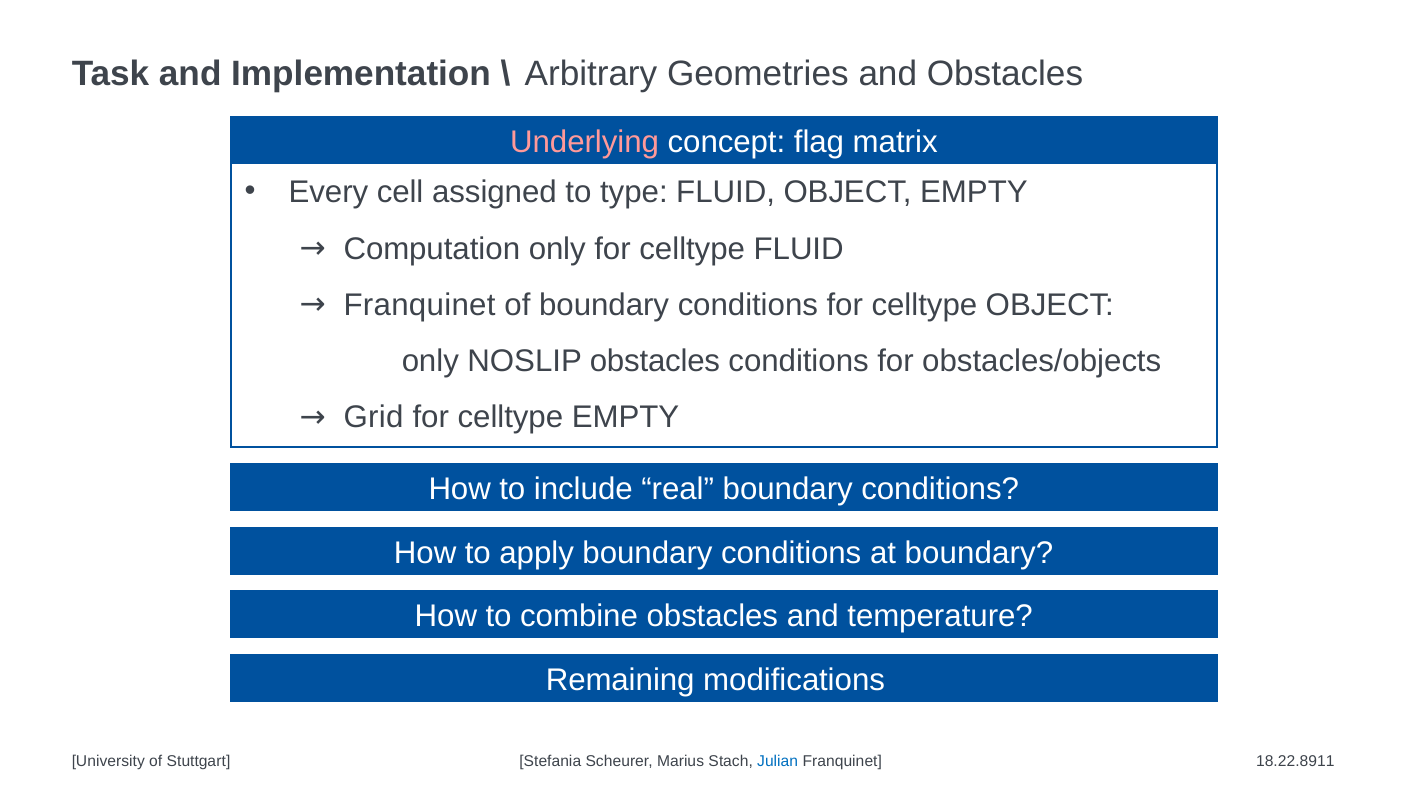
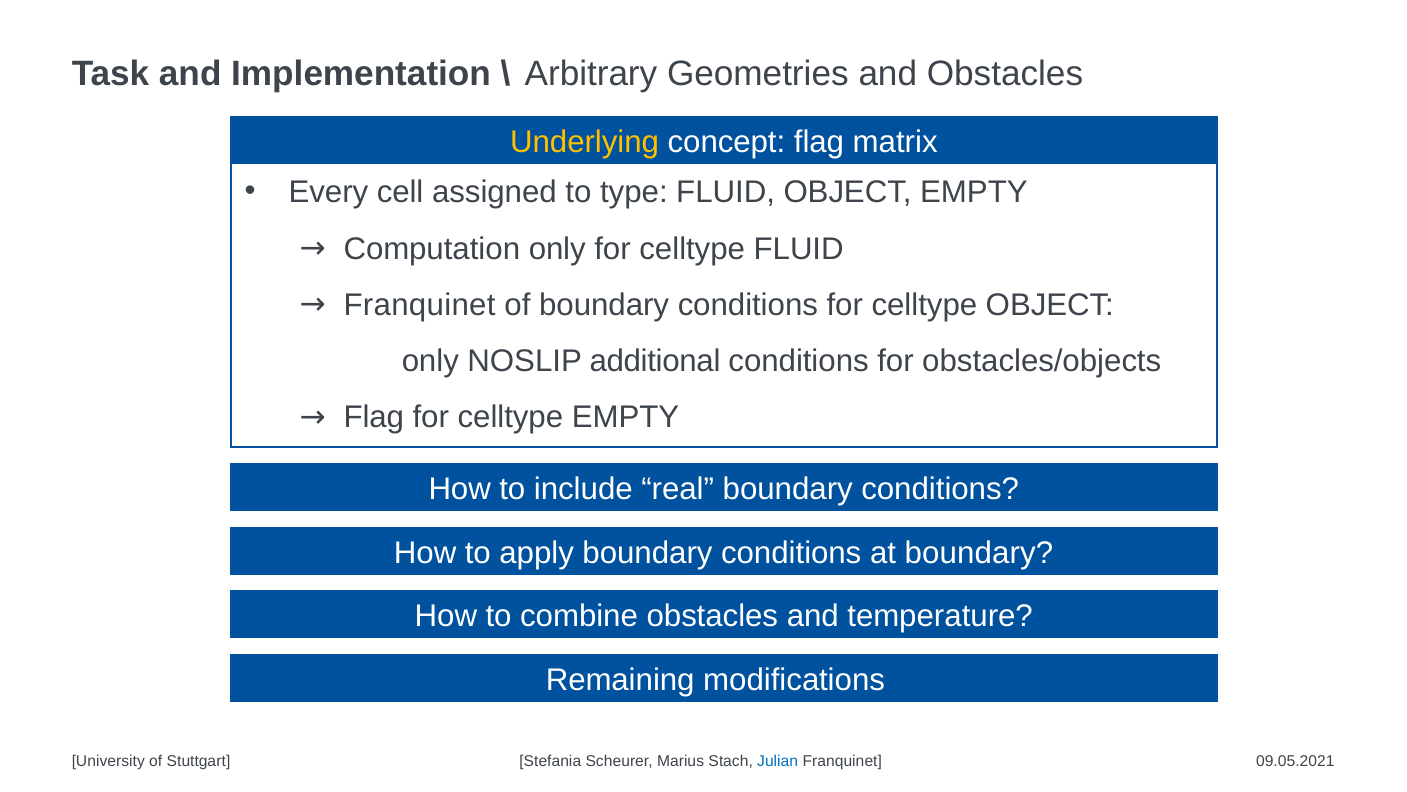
Underlying colour: pink -> yellow (585, 142)
NOSLIP obstacles: obstacles -> additional (655, 361)
Grid: Grid -> Flag (374, 417)
18.22.8911: 18.22.8911 -> 09.05.2021 (1295, 760)
